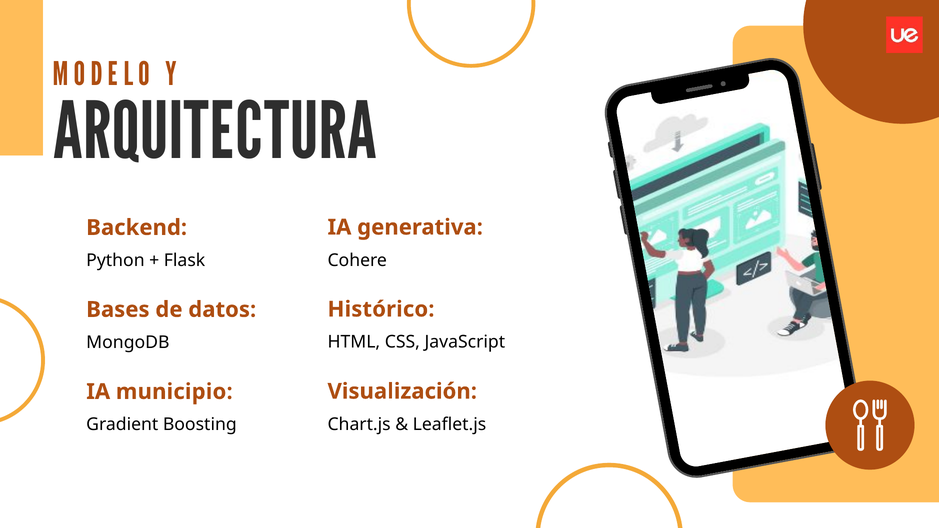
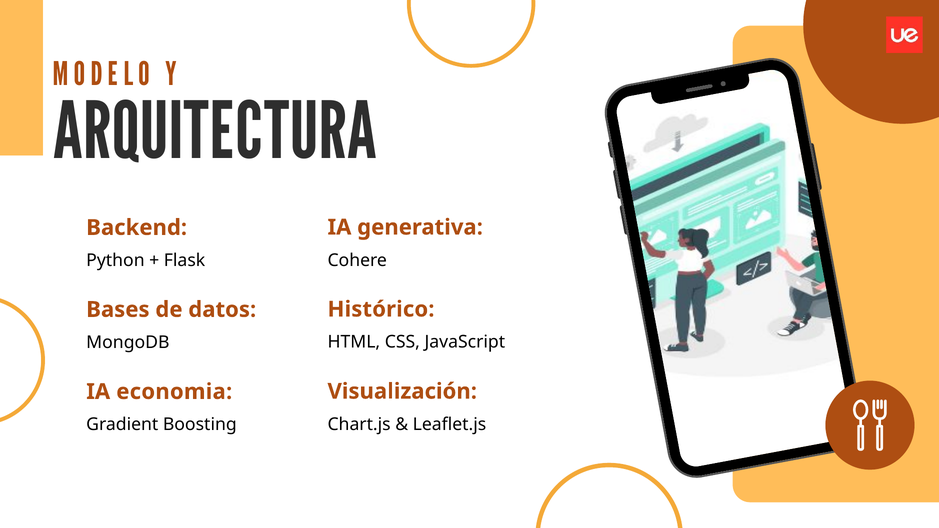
municipio: municipio -> economia (174, 392)
